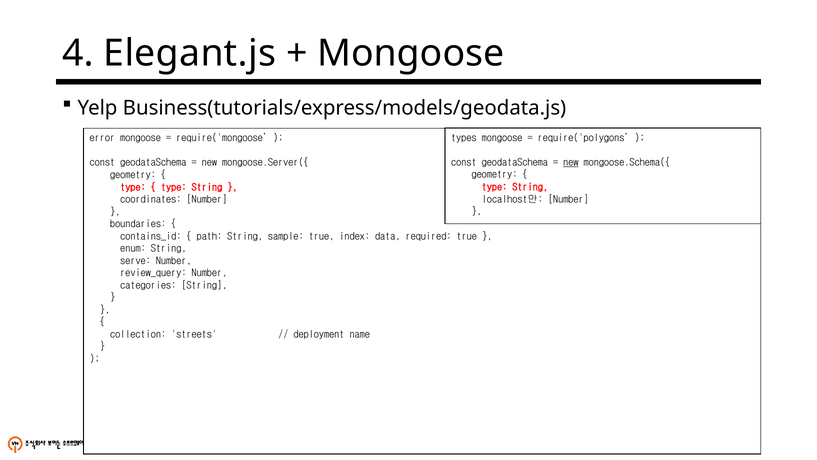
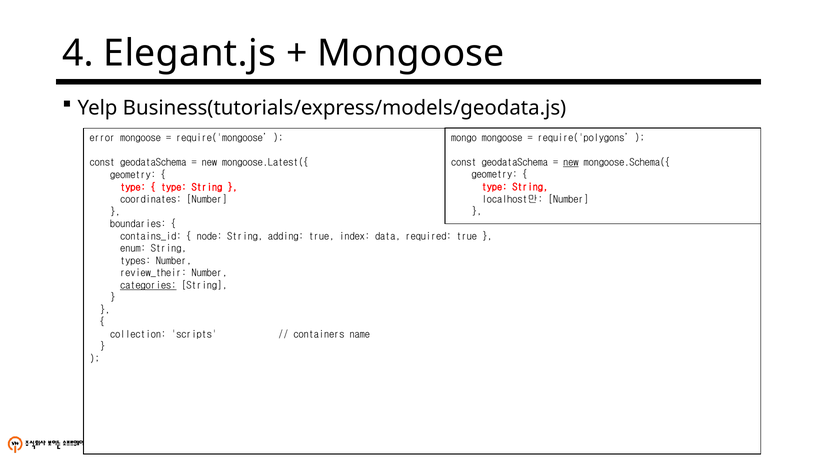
types: types -> mongo (464, 138)
mongoose.Server({: mongoose.Server({ -> mongoose.Latest({ (265, 162)
path: path -> node (209, 236)
sample: sample -> adding (286, 236)
serve: serve -> types (136, 260)
review_query: review_query -> review_their (153, 273)
categories underline: none -> present (148, 285)
streets: streets -> scripts (194, 334)
deployment: deployment -> containers (319, 334)
